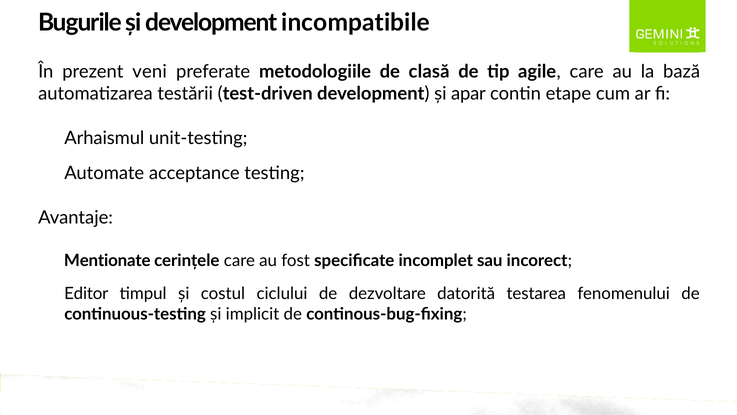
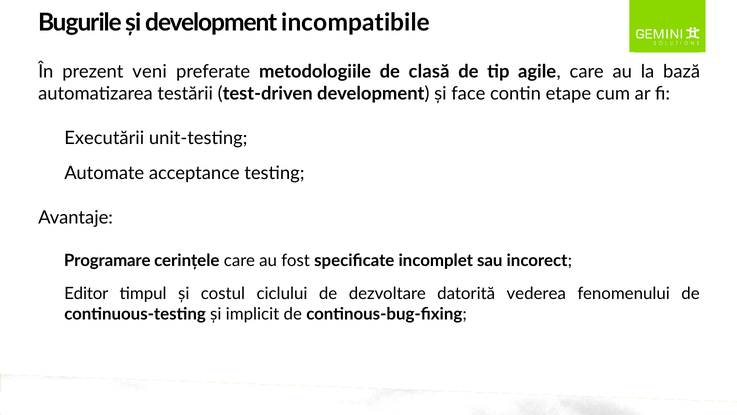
apar: apar -> face (468, 94)
Arhaismul: Arhaismul -> Executării (104, 138)
Mentionate: Mentionate -> Programare (107, 260)
testarea: testarea -> vederea (536, 294)
